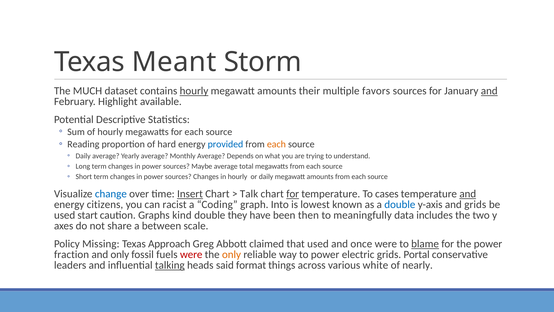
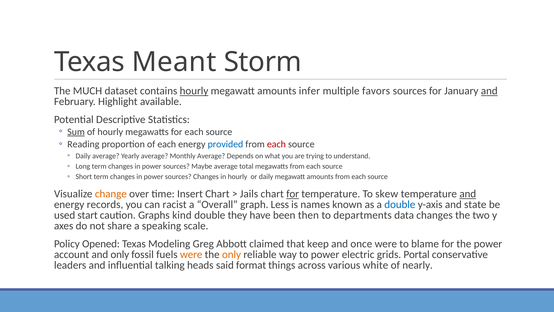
their: their -> infer (309, 91)
Sum underline: none -> present (76, 132)
of hard: hard -> each (167, 144)
each colour: orange -> red (276, 144)
change colour: blue -> orange (111, 194)
Insert underline: present -> none (190, 194)
Talk: Talk -> Jails (249, 194)
cases: cases -> skew (387, 194)
citizens: citizens -> records (105, 204)
Coding: Coding -> Overall (217, 204)
Into: Into -> Less (280, 204)
lowest: lowest -> names (315, 204)
and grids: grids -> state (475, 204)
meaningfully: meaningfully -> departments (363, 215)
data includes: includes -> changes (435, 215)
between: between -> speaking (162, 226)
Missing: Missing -> Opened (101, 244)
Approach: Approach -> Modeling (169, 244)
that used: used -> keep (318, 244)
blame underline: present -> none (425, 244)
fraction: fraction -> account (72, 254)
were colour: red -> orange (191, 254)
talking underline: present -> none (170, 265)
